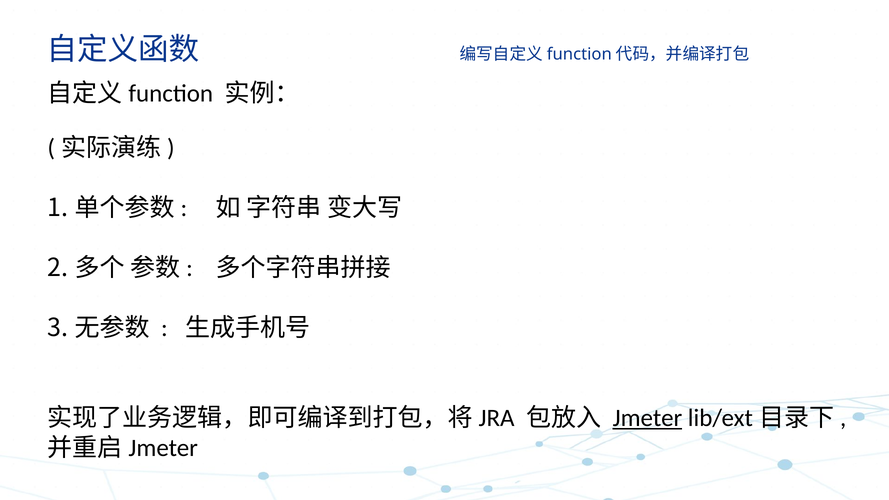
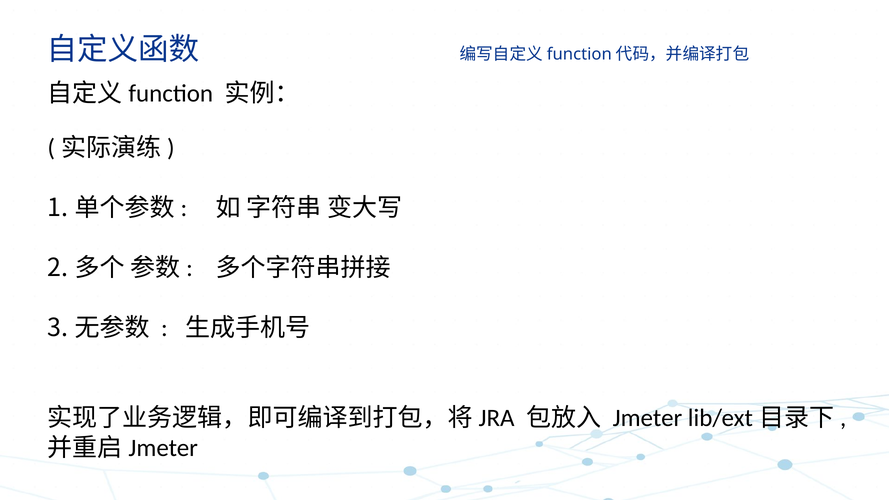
Jmeter underline: present -> none (647, 418)
